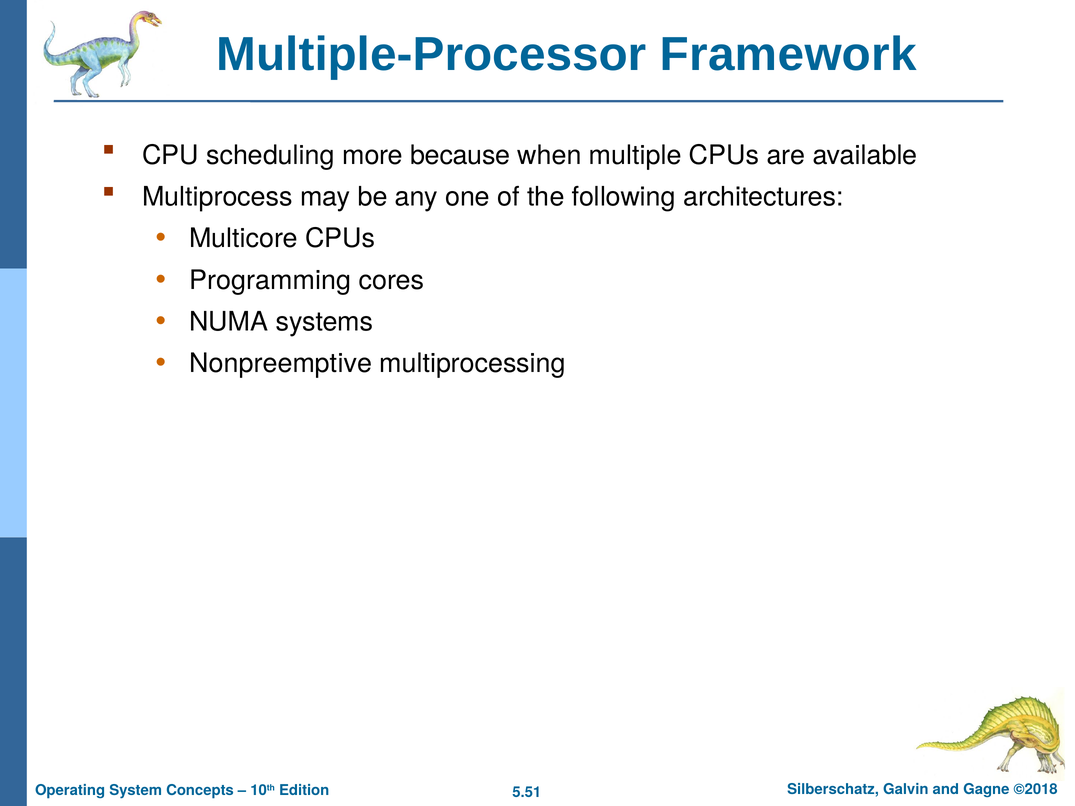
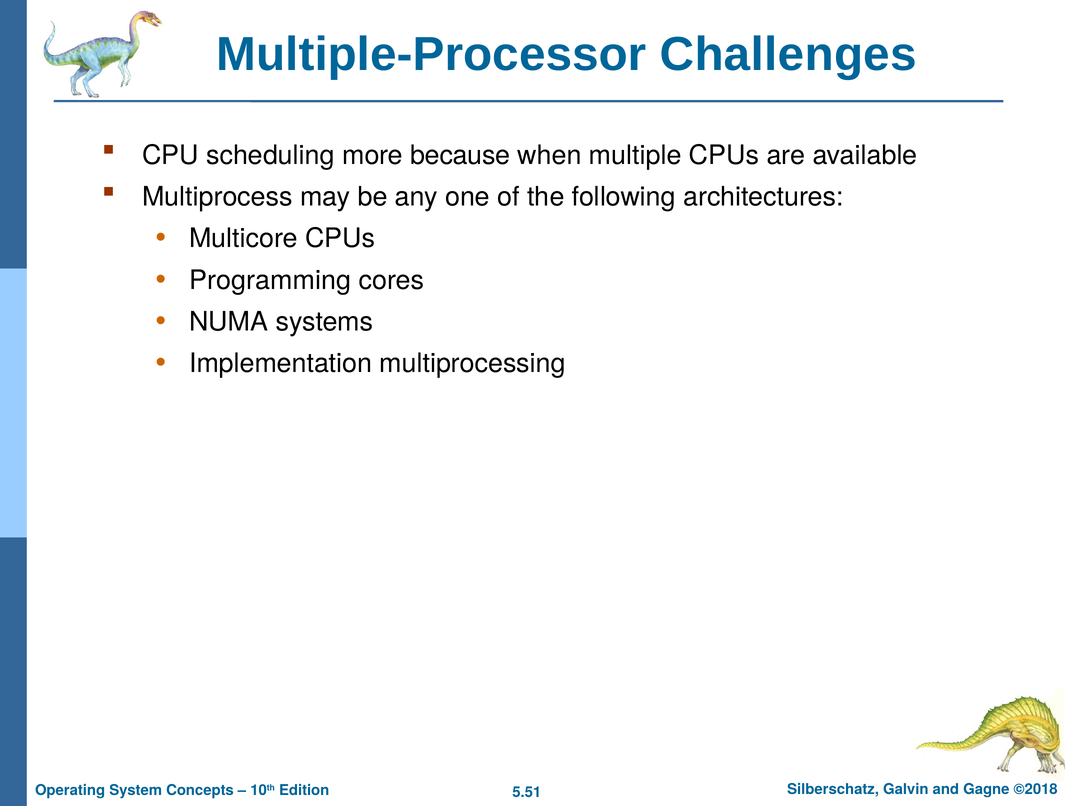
Framework: Framework -> Challenges (788, 54)
Nonpreemptive: Nonpreemptive -> Implementation (281, 364)
